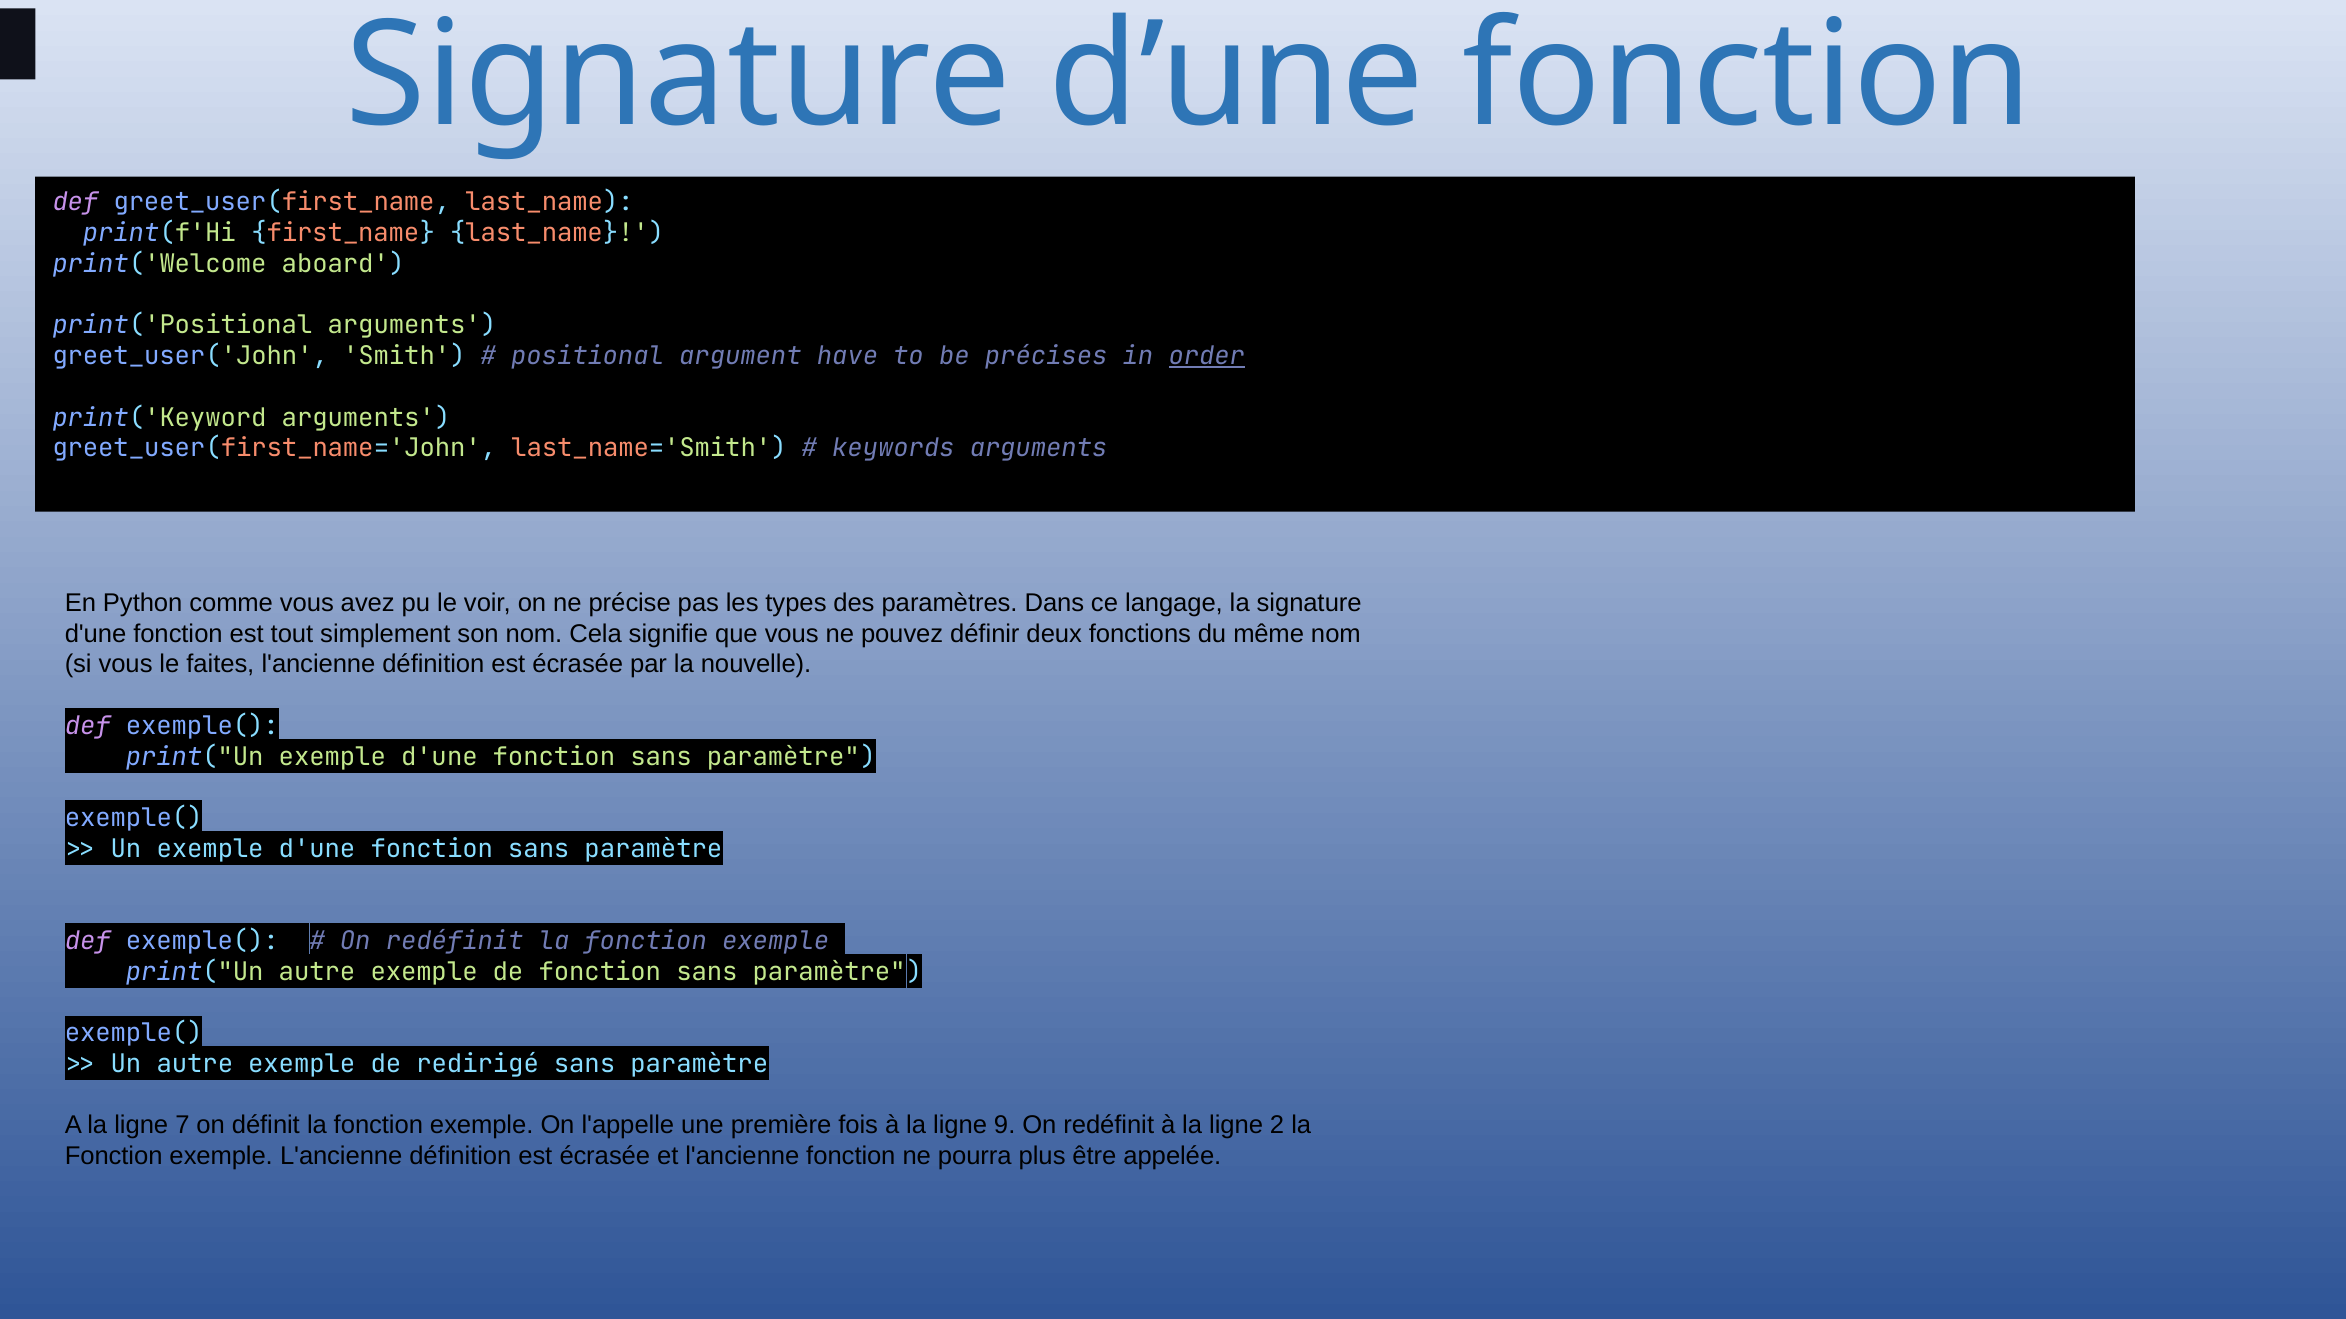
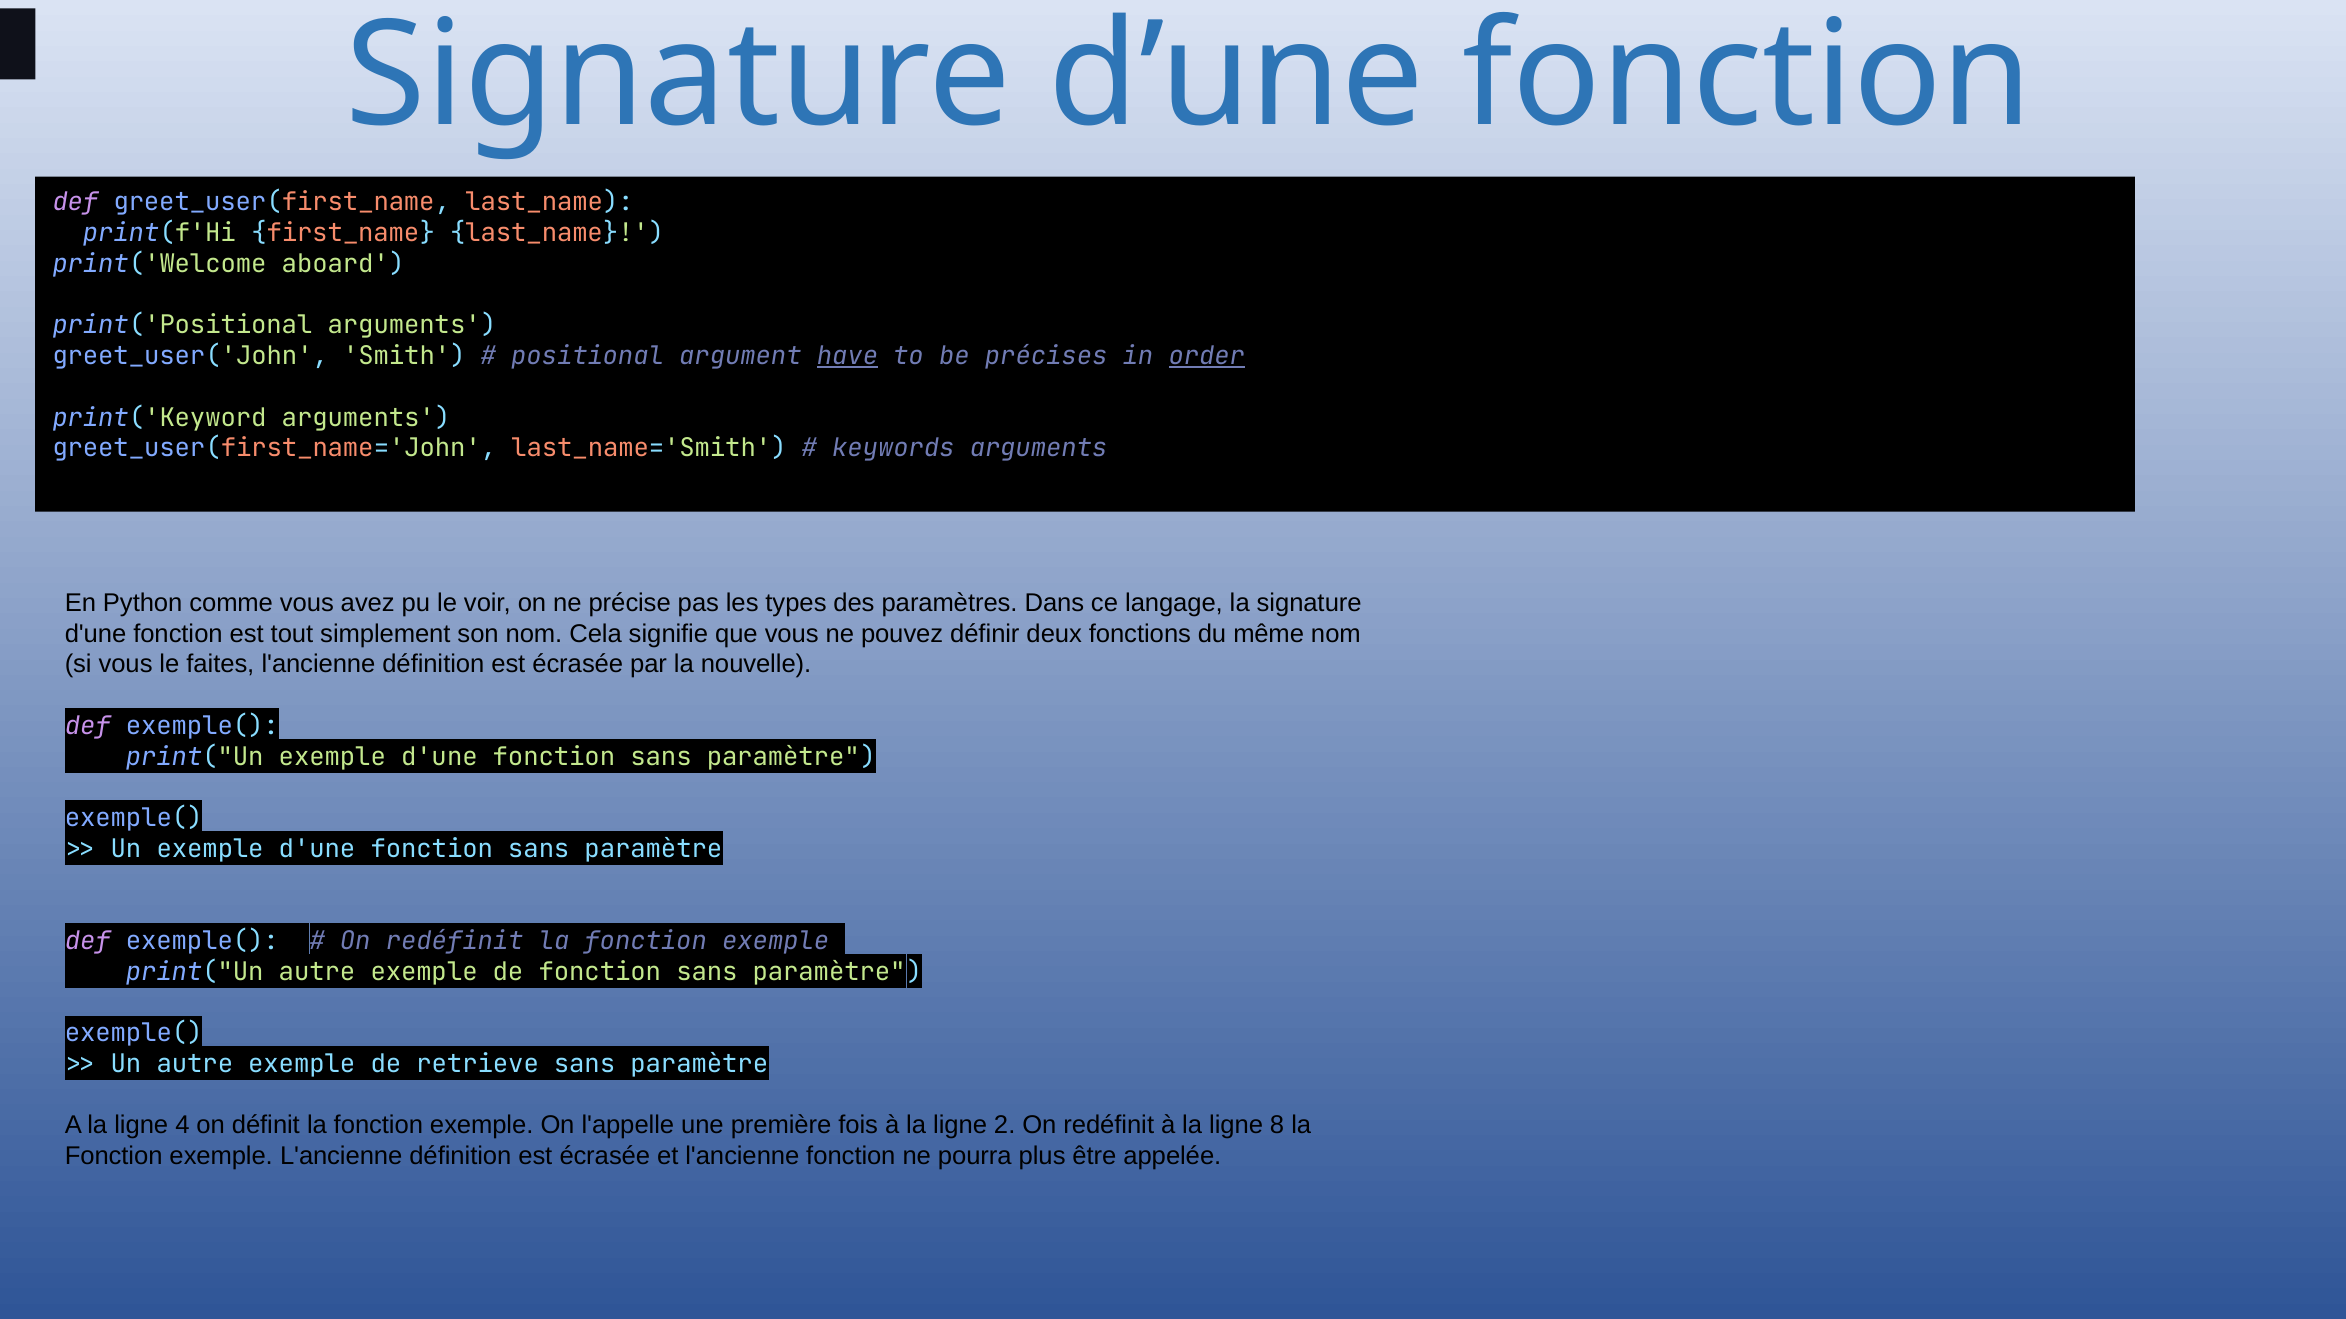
have underline: none -> present (847, 356)
redirigé: redirigé -> retrieve (478, 1064)
7: 7 -> 4 (182, 1126)
9: 9 -> 2 (1005, 1126)
2: 2 -> 8 (1277, 1126)
